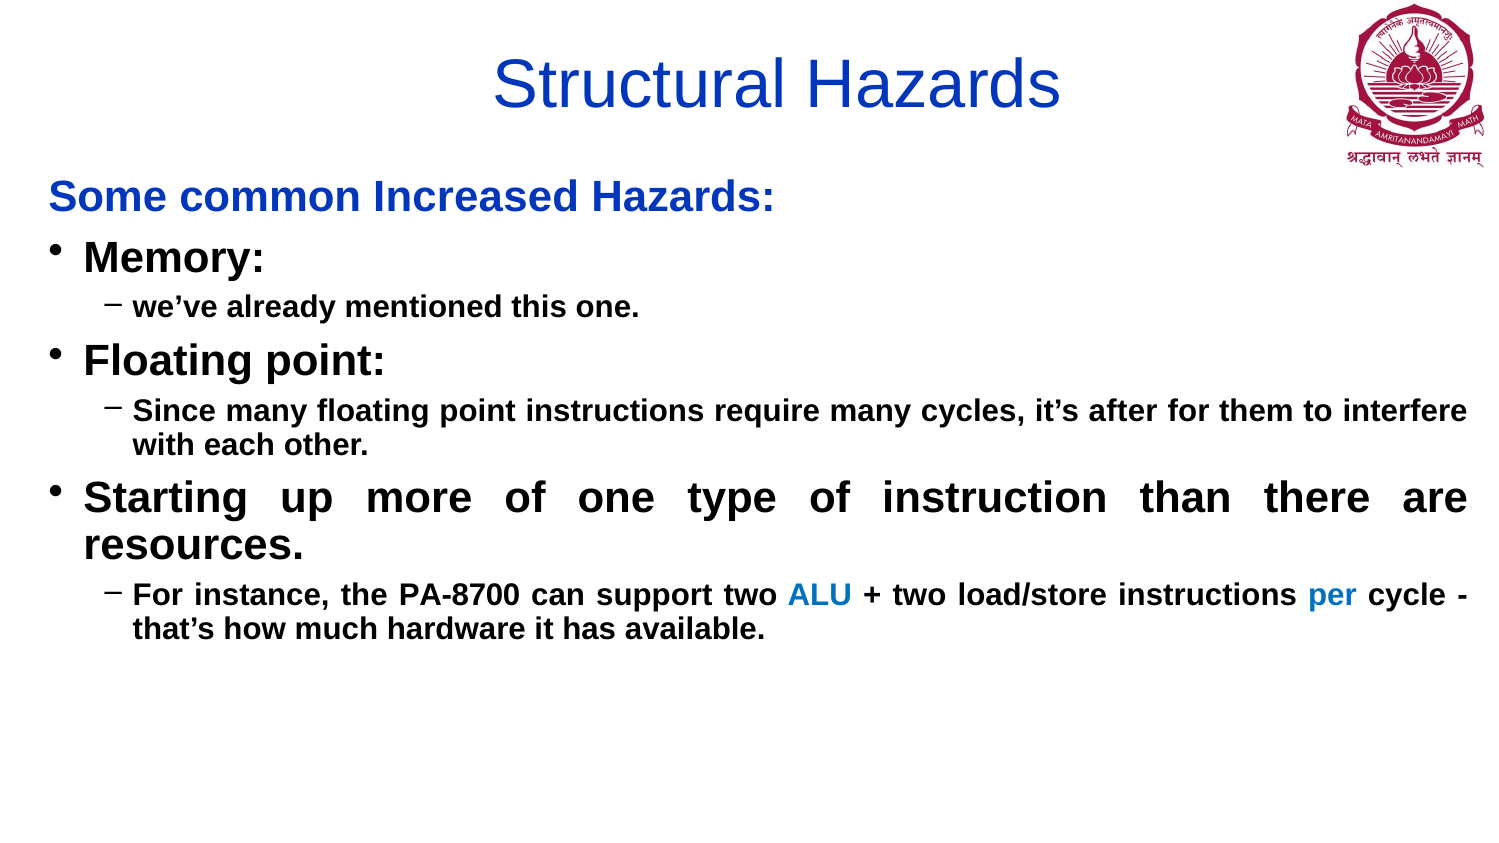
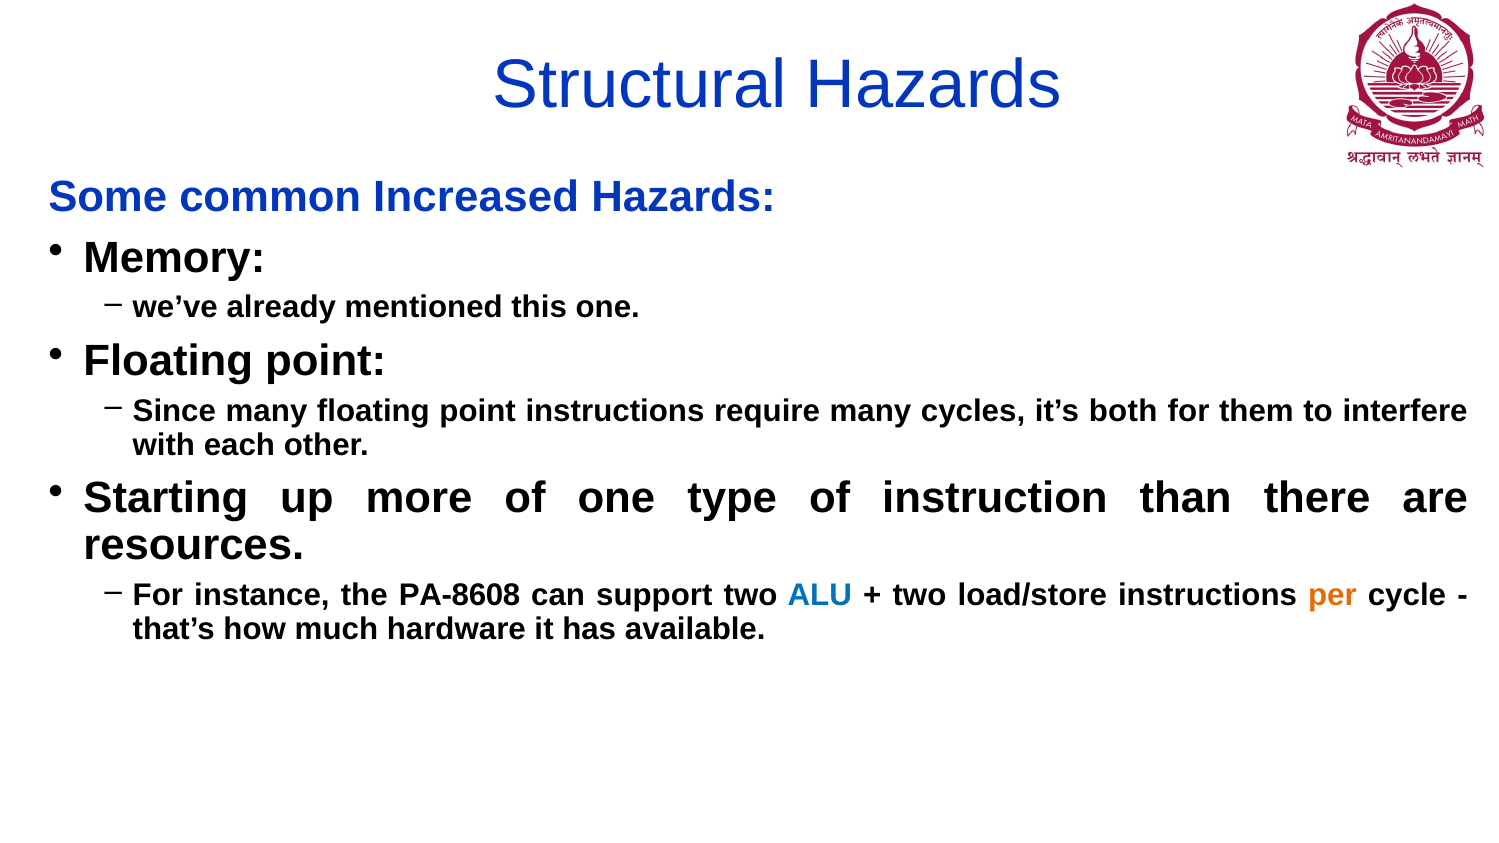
after: after -> both (1123, 411)
PA-8700: PA-8700 -> PA-8608 (460, 596)
per colour: blue -> orange (1332, 596)
